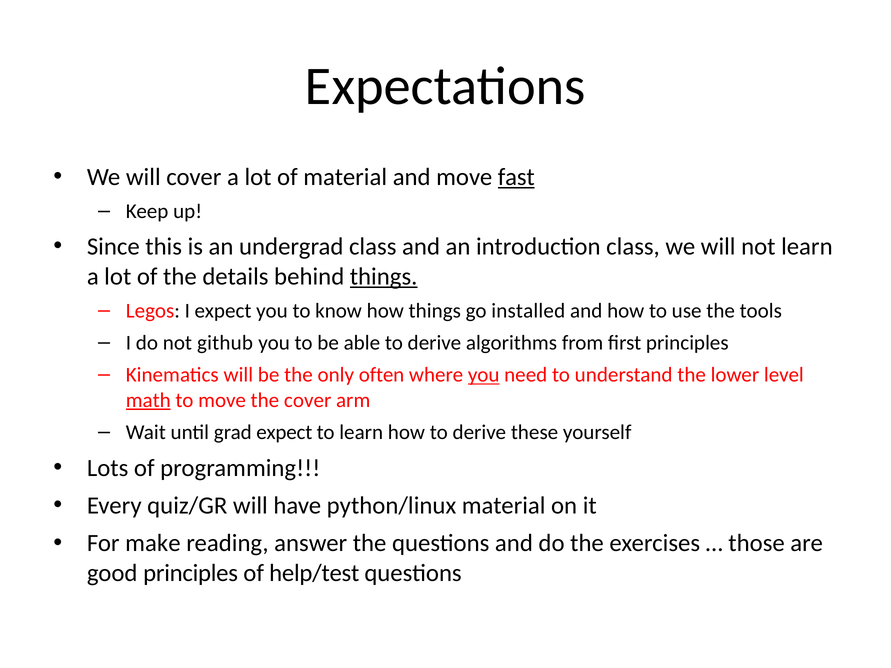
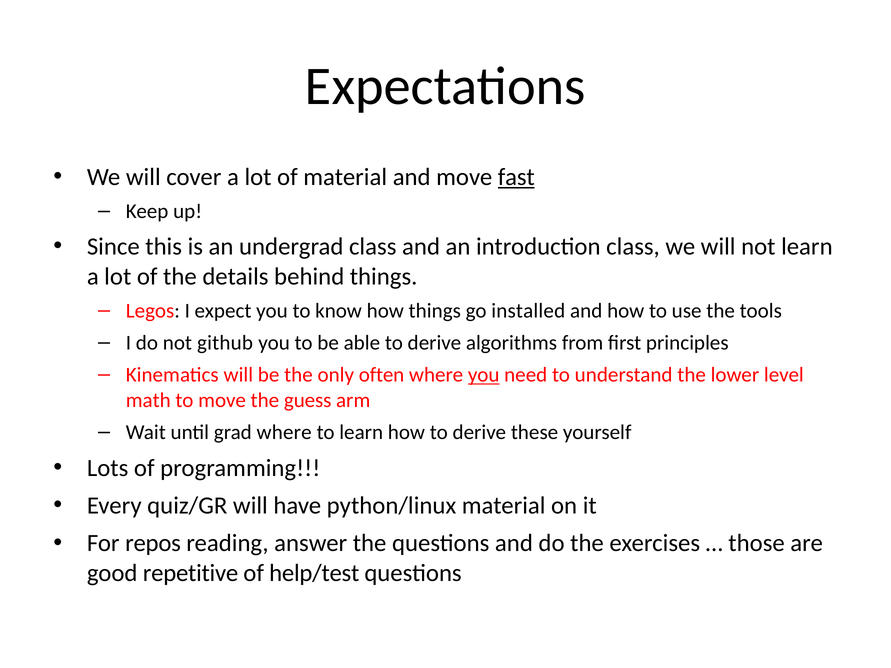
things underline: present -> none (384, 277)
math underline: present -> none (148, 400)
the cover: cover -> guess (308, 400)
grad expect: expect -> where (284, 433)
make: make -> repos (153, 544)
good principles: principles -> repetitive (191, 573)
